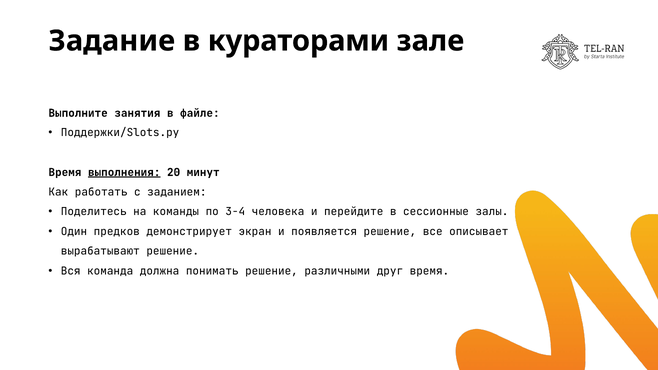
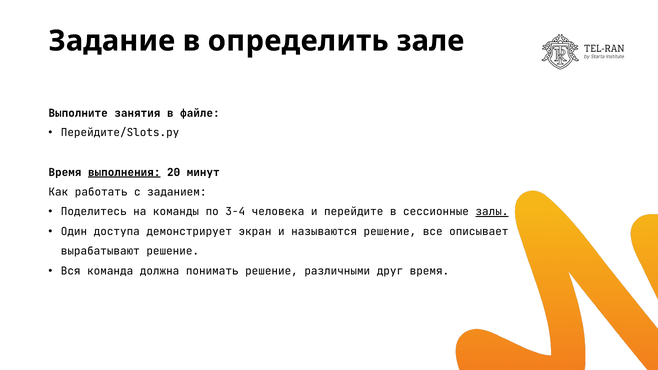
кураторами: кураторами -> определить (298, 41)
Поддержки/Slots.py: Поддержки/Slots.py -> Перейдите/Slots.py (120, 133)
залы underline: none -> present (492, 212)
предков: предков -> доступа (117, 232)
появляется: появляется -> называются (324, 232)
